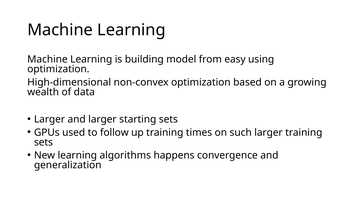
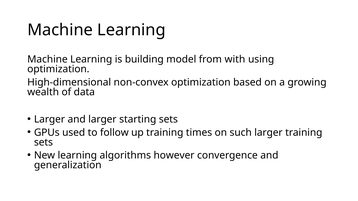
easy: easy -> with (235, 59)
happens: happens -> however (174, 156)
